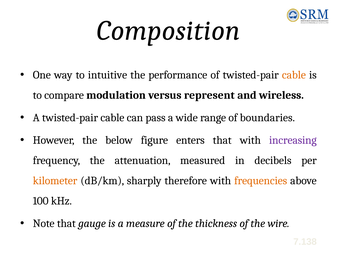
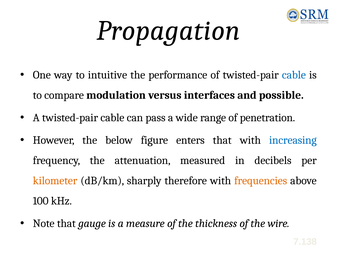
Composition: Composition -> Propagation (168, 31)
cable colour: orange -> blue (294, 75)
represent: represent -> interfaces (209, 95)
wireless: wireless -> possible (281, 95)
boundaries: boundaries -> penetration (267, 118)
increasing colour: purple -> blue (293, 140)
